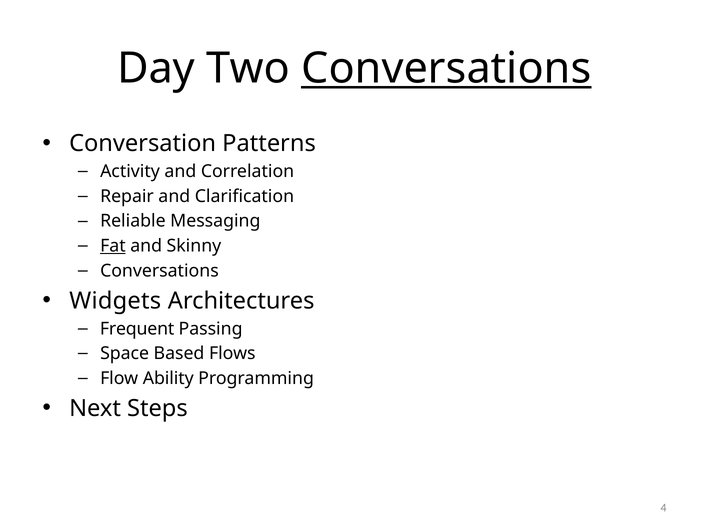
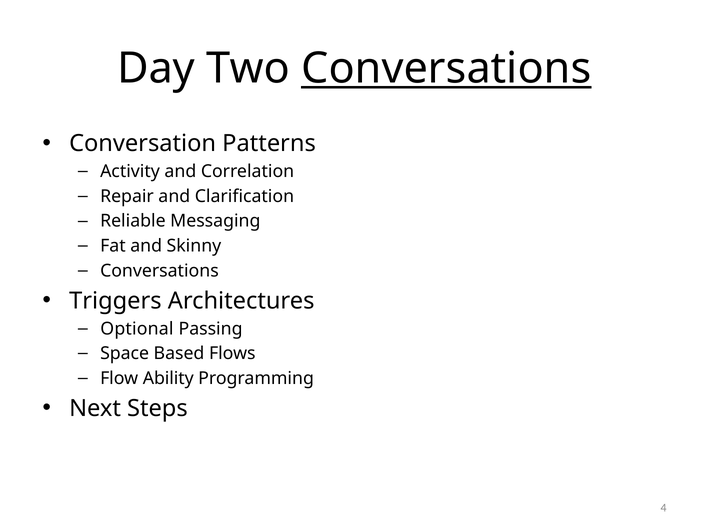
Fat underline: present -> none (113, 246)
Widgets: Widgets -> Triggers (115, 301)
Frequent: Frequent -> Optional (137, 329)
